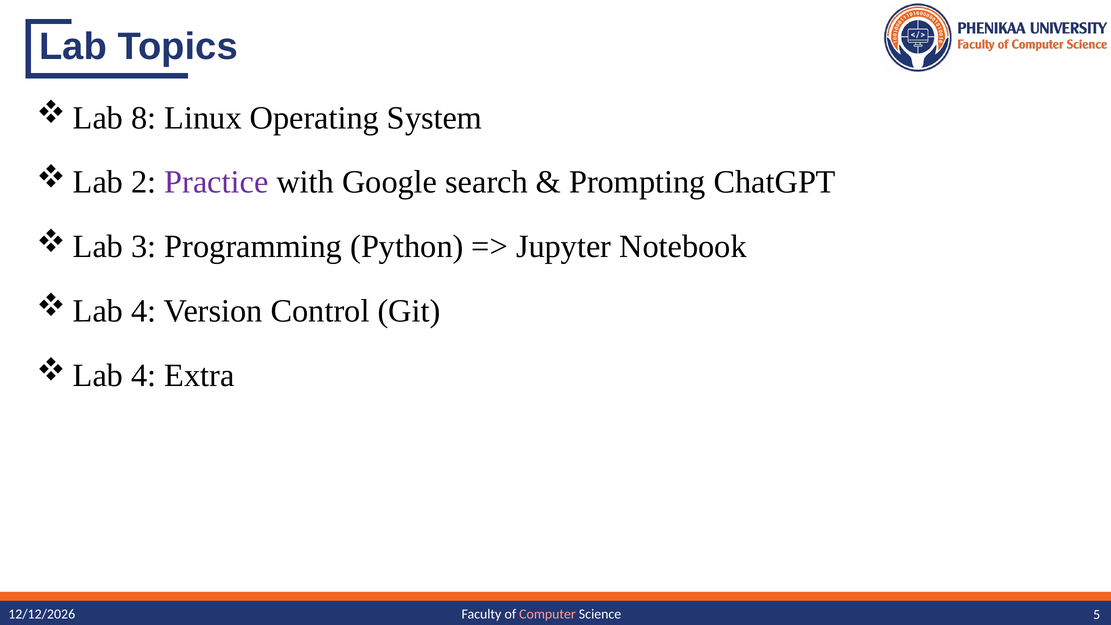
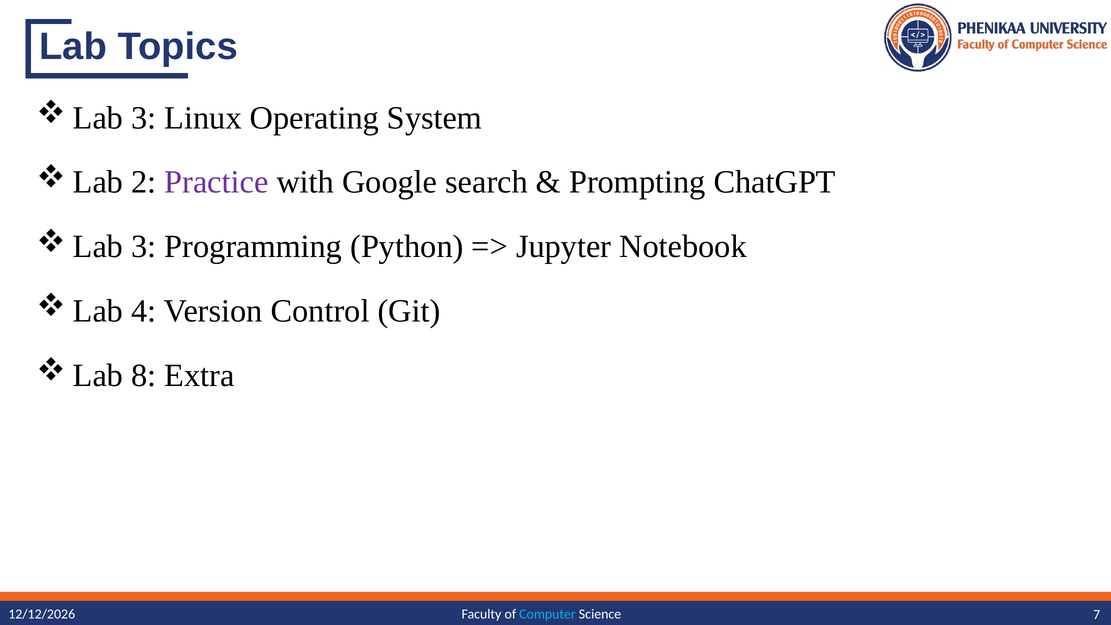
8: 8 -> 3 (144, 118)
4: 4 -> 8 (144, 375)
Computer colour: pink -> light blue (548, 614)
5: 5 -> 7 (1097, 615)
